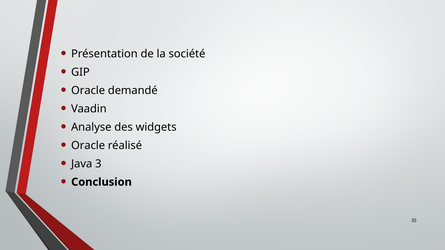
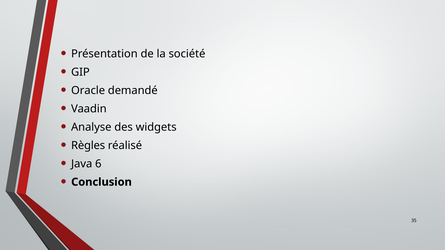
Oracle: Oracle -> Règles (88, 146)
3: 3 -> 6 (98, 164)
